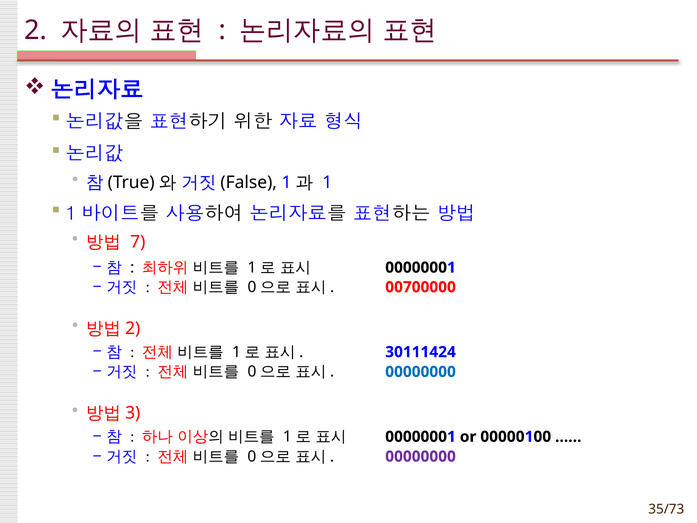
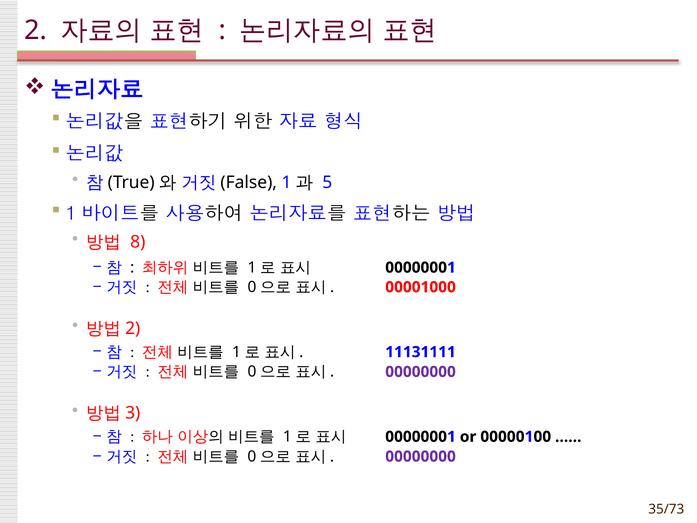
1: 1 -> 5 (327, 182)
7: 7 -> 8 (138, 242)
00700000: 00700000 -> 00001000 (421, 287)
30111424: 30111424 -> 11131111 (421, 352)
00000000 colour: blue -> purple (421, 372)
